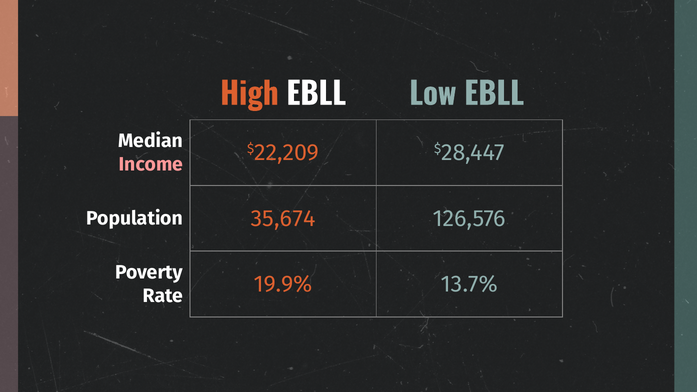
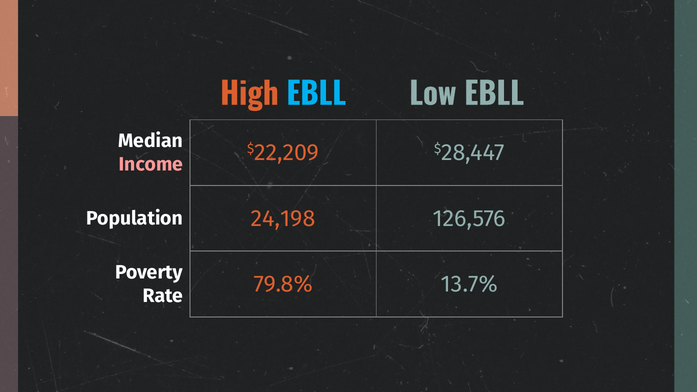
EBLL colour: white -> light blue (316, 95)
35,674: 35,674 -> 24,198 (283, 218)
19.9%: 19.9% -> 79.8% (283, 284)
